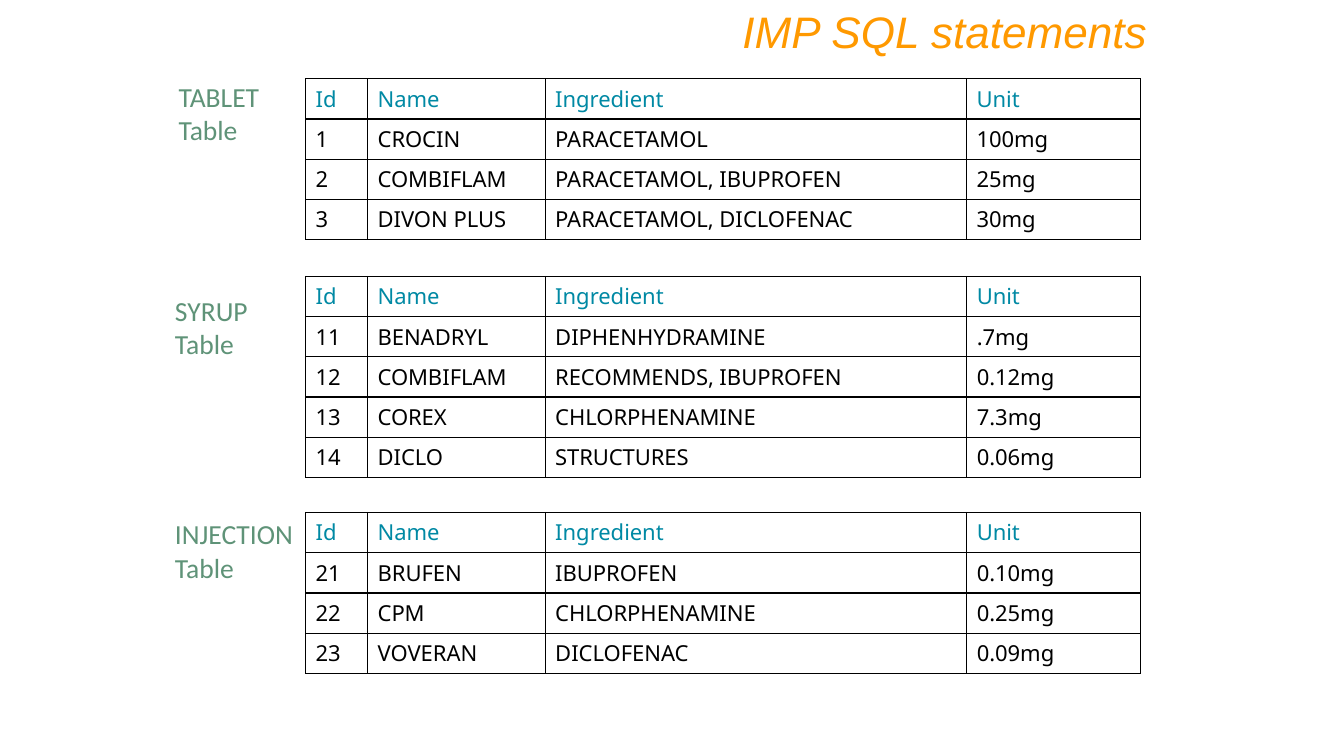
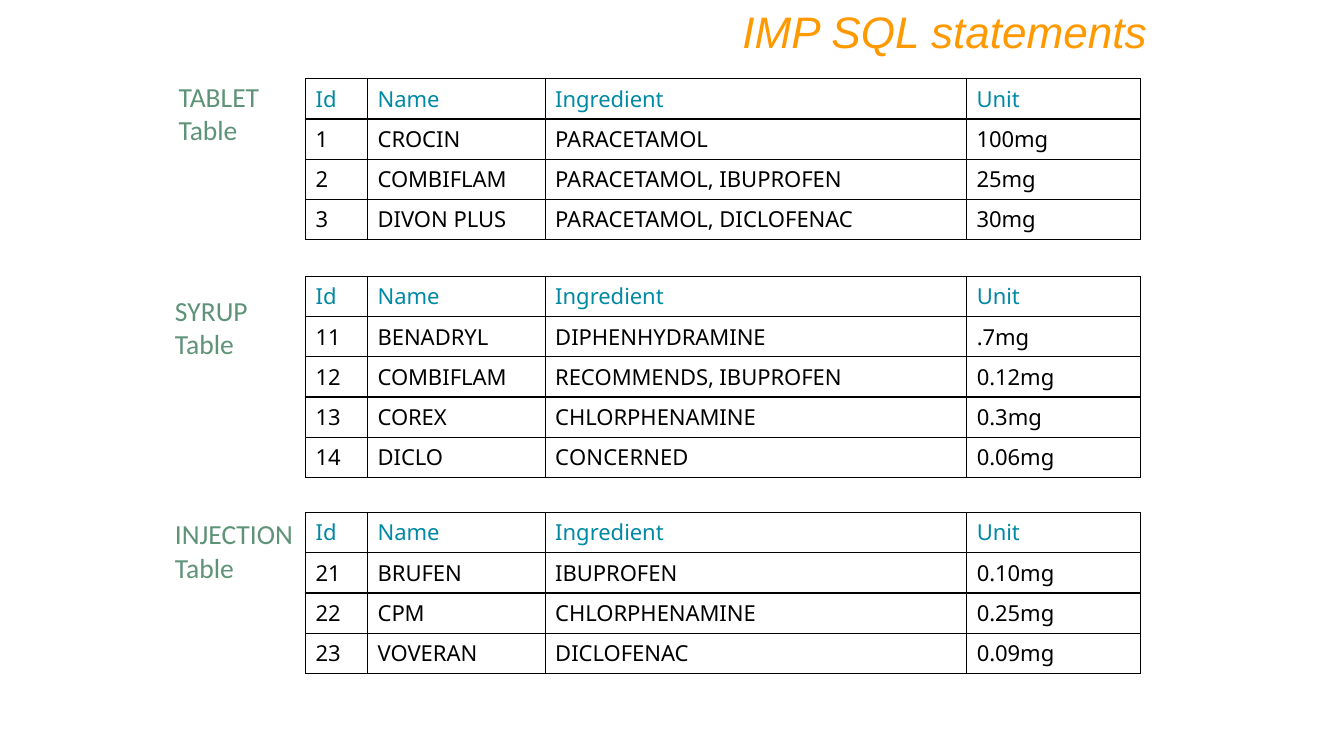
7.3mg: 7.3mg -> 0.3mg (1009, 418)
STRUCTURES: STRUCTURES -> CONCERNED (622, 458)
